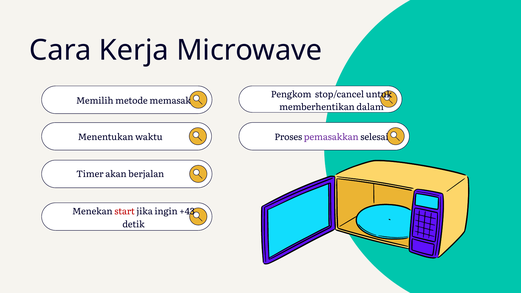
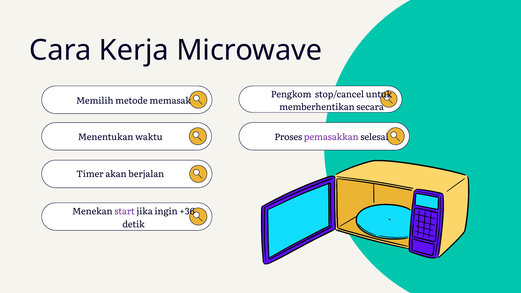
dalam: dalam -> secara (370, 107)
start colour: red -> purple (125, 212)
+43: +43 -> +36 (187, 212)
